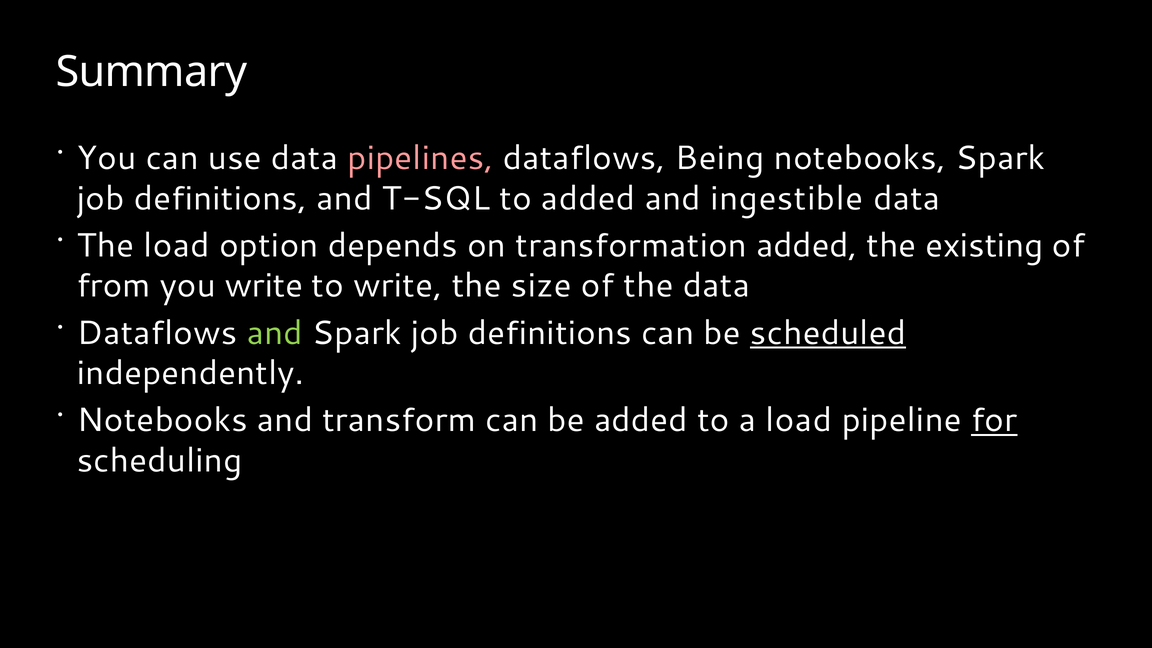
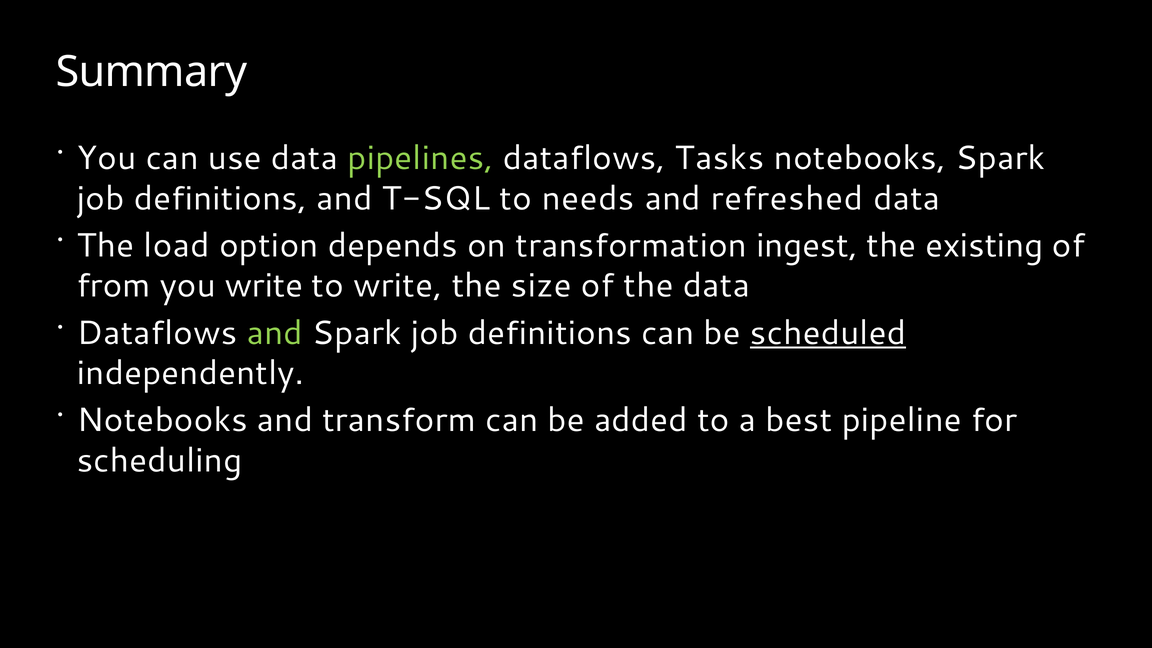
pipelines colour: pink -> light green (420, 158)
Being: Being -> Tasks (720, 158)
to added: added -> needs (588, 198)
ingestible: ingestible -> refreshed (787, 198)
transformation added: added -> ingest (807, 246)
a load: load -> best (799, 420)
for underline: present -> none (994, 420)
